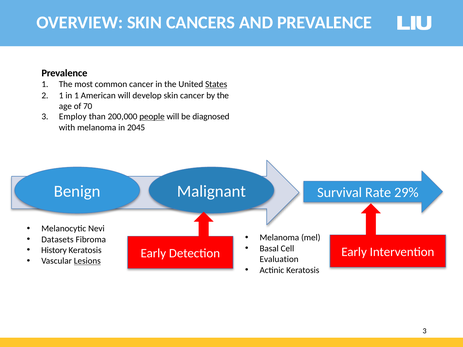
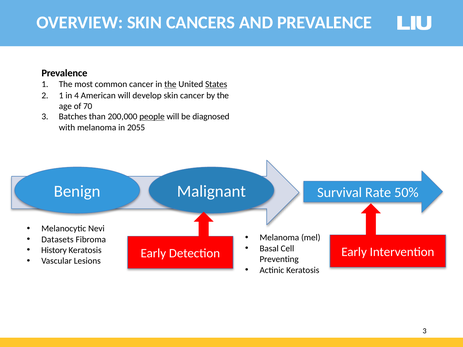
the underline: none -> present (170, 84)
in 1: 1 -> 4 (77, 95)
Employ: Employ -> Batches (73, 117)
2045: 2045 -> 2055 (136, 128)
29%: 29% -> 50% (406, 193)
Evaluation: Evaluation -> Preventing (279, 259)
Lesions underline: present -> none (87, 261)
